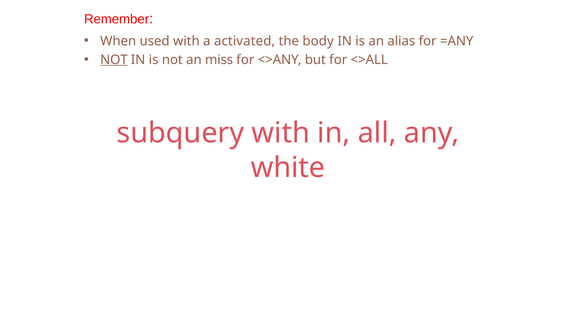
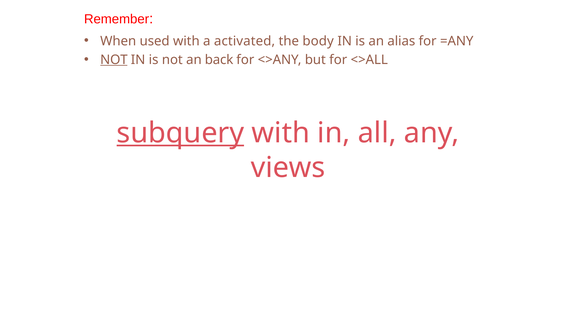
miss: miss -> back (219, 60)
subquery underline: none -> present (180, 133)
white: white -> views (288, 168)
